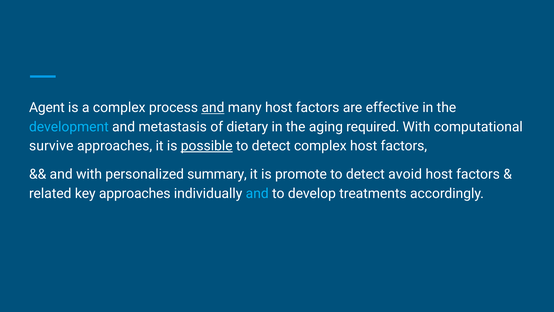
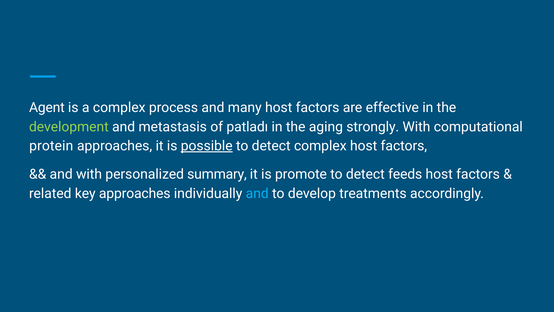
and underline: present -> none (213, 108)
development colour: light blue -> light green (69, 127)
dietary: dietary -> patladı (247, 127)
required: required -> strongly (373, 127)
survive: survive -> protein (51, 146)
avoid: avoid -> feeds (405, 174)
